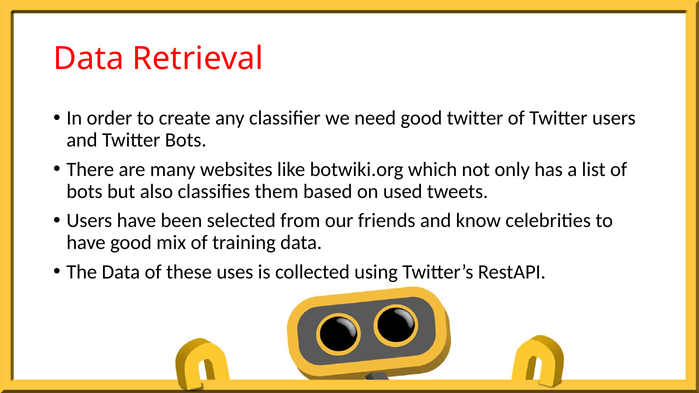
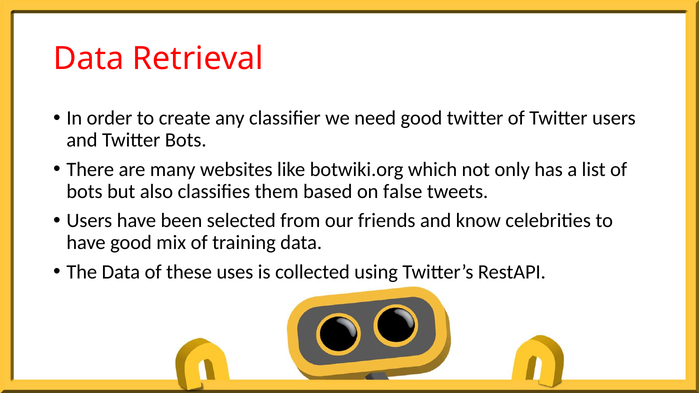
used: used -> false (403, 192)
